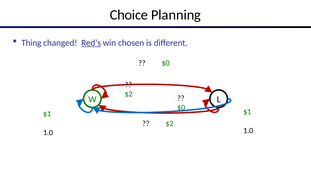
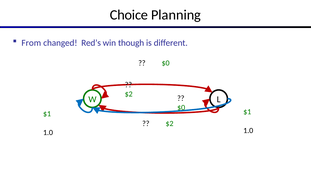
Thing: Thing -> From (31, 43)
Red’s underline: present -> none (91, 43)
chosen: chosen -> though (131, 43)
